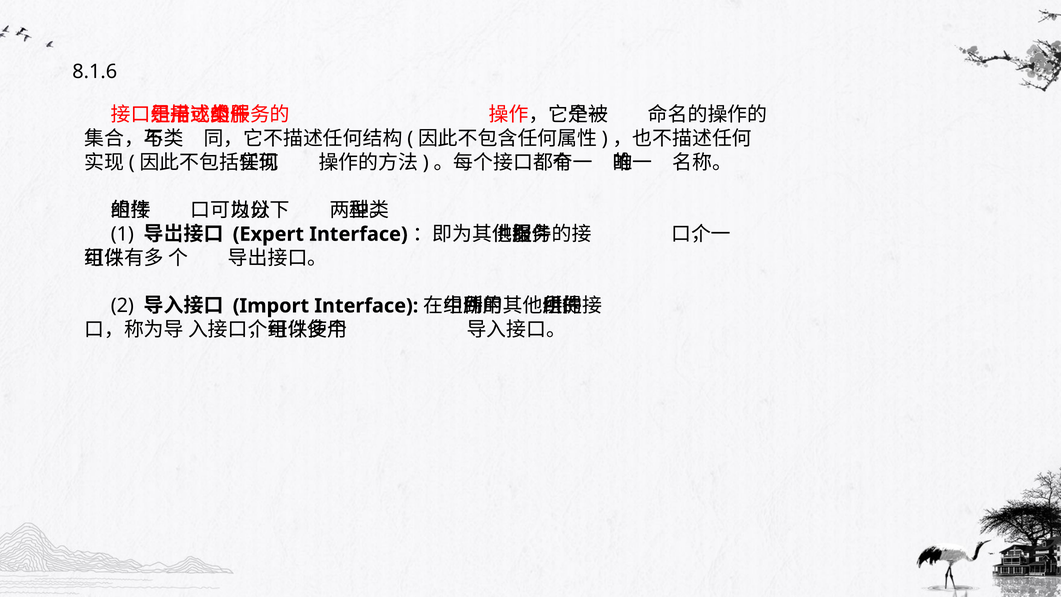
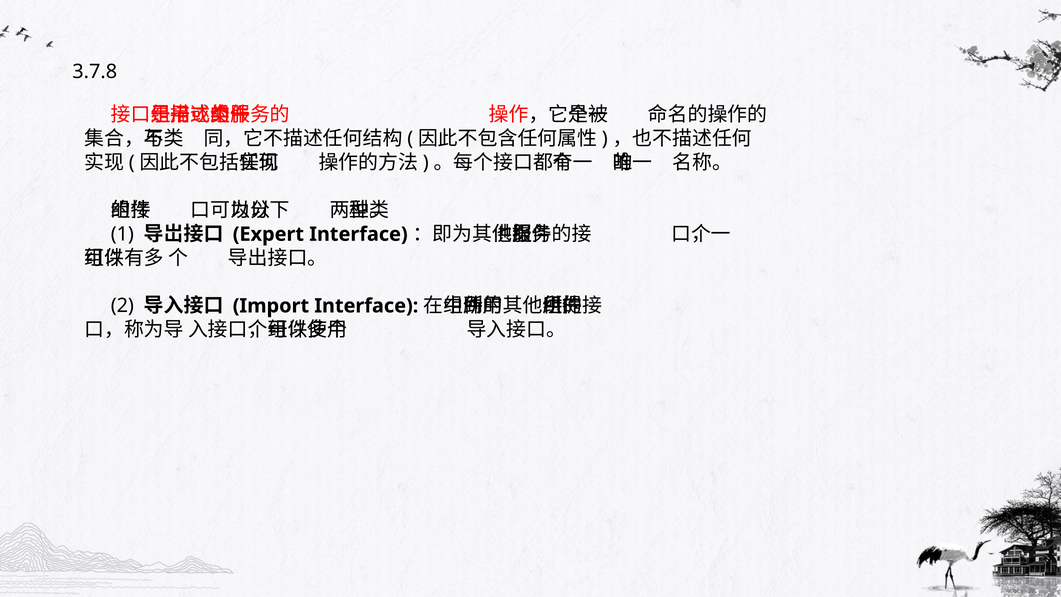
8.1.6: 8.1.6 -> 3.7.8 (95, 72)
